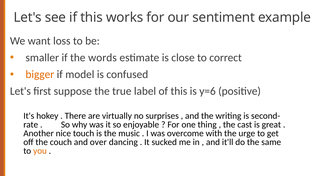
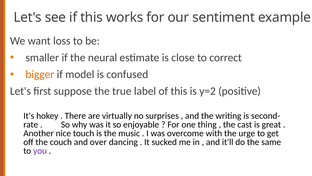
words: words -> neural (103, 58)
y=6: y=6 -> y=2 (208, 91)
you colour: orange -> purple (40, 150)
